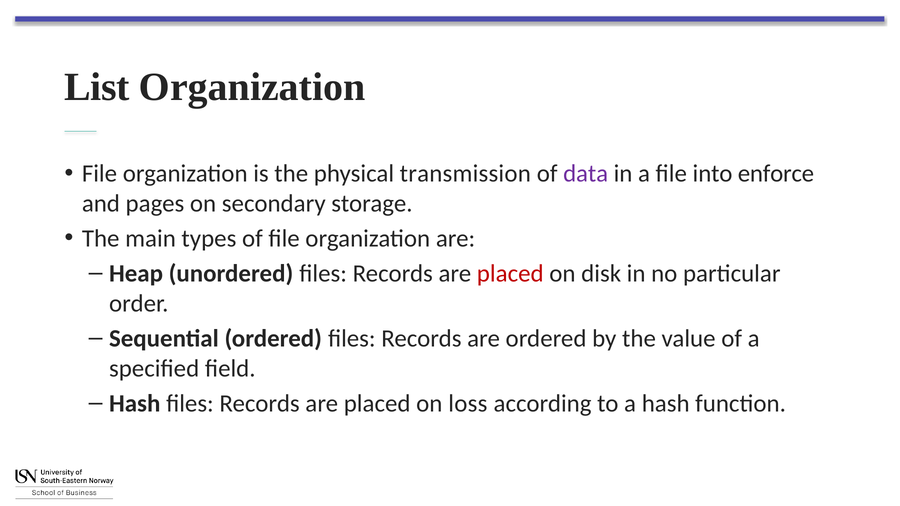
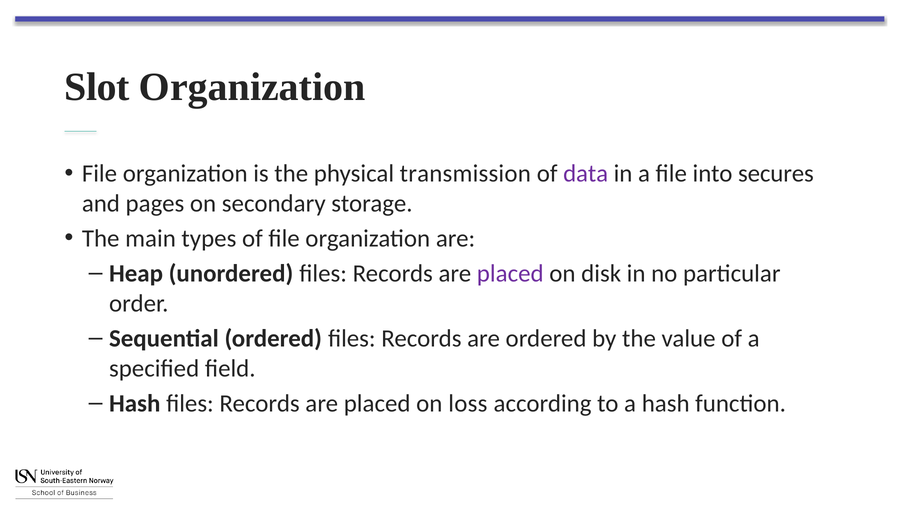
List: List -> Slot (97, 87)
enforce: enforce -> secures (776, 174)
placed colour: red -> purple (510, 274)
